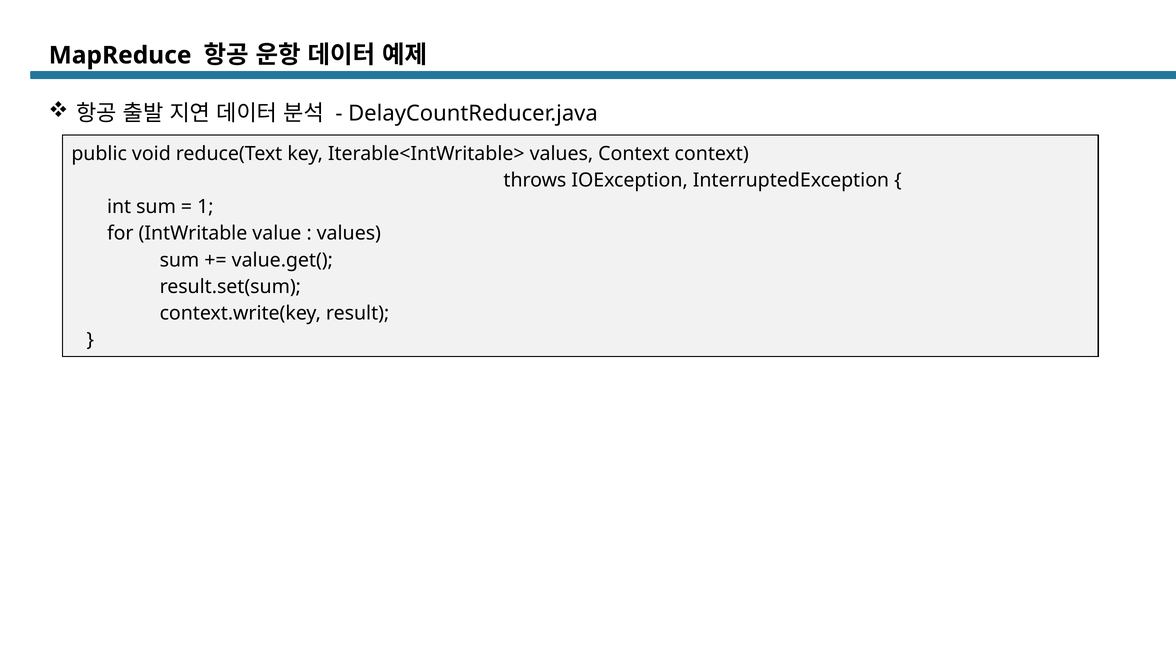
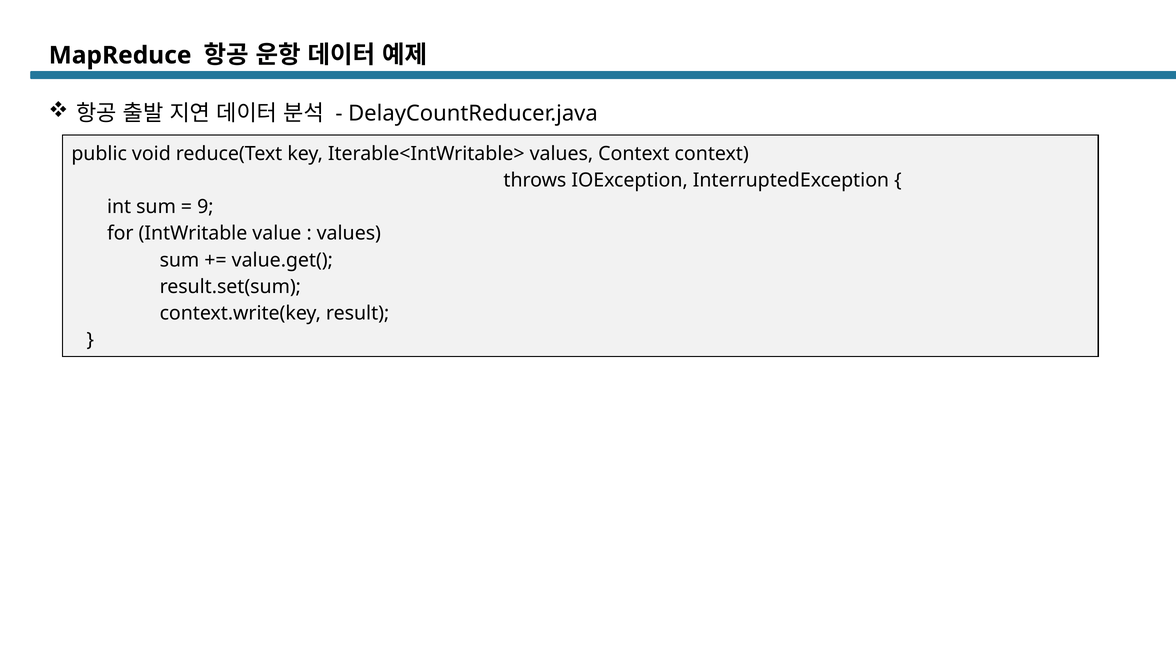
1: 1 -> 9 (205, 207)
